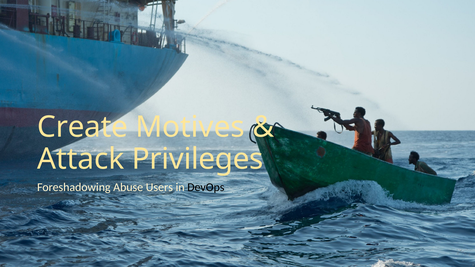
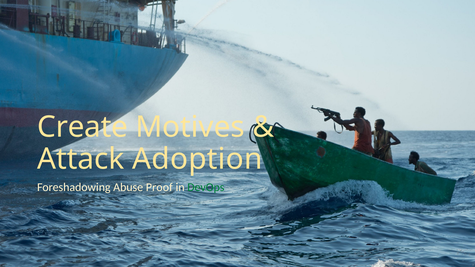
Privileges: Privileges -> Adoption (197, 159)
Users: Users -> Proof (159, 188)
DevOps colour: black -> green (206, 188)
